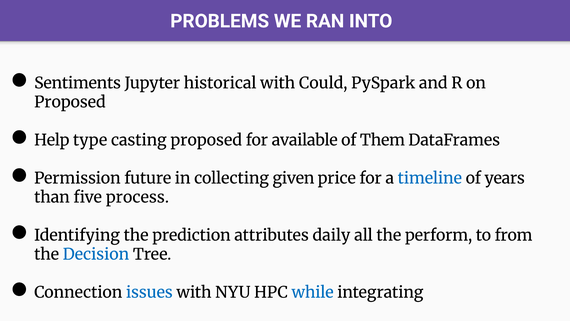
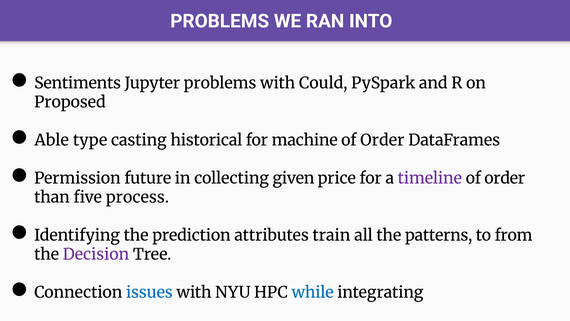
Jupyter historical: historical -> problems (220, 83)
Help: Help -> Able (52, 140)
casting proposed: proposed -> historical (206, 140)
available: available -> machine (305, 140)
Them: Them -> Order (382, 140)
timeline colour: blue -> purple (430, 178)
years: years -> order (505, 178)
daily: daily -> train (331, 235)
perform: perform -> patterns (439, 235)
Decision colour: blue -> purple (96, 254)
